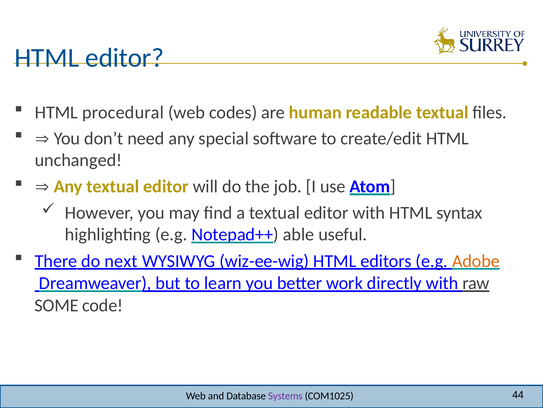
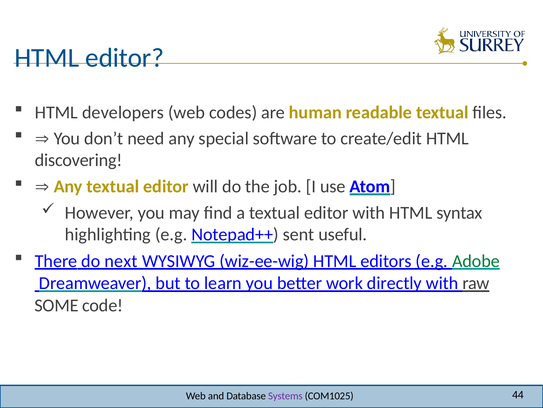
procedural: procedural -> developers (123, 112)
unchanged: unchanged -> discovering (79, 160)
able: able -> sent (299, 234)
Adobe colour: orange -> green (476, 261)
